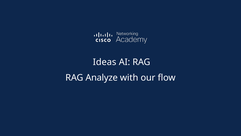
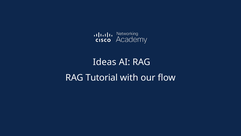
Analyze: Analyze -> Tutorial (102, 77)
